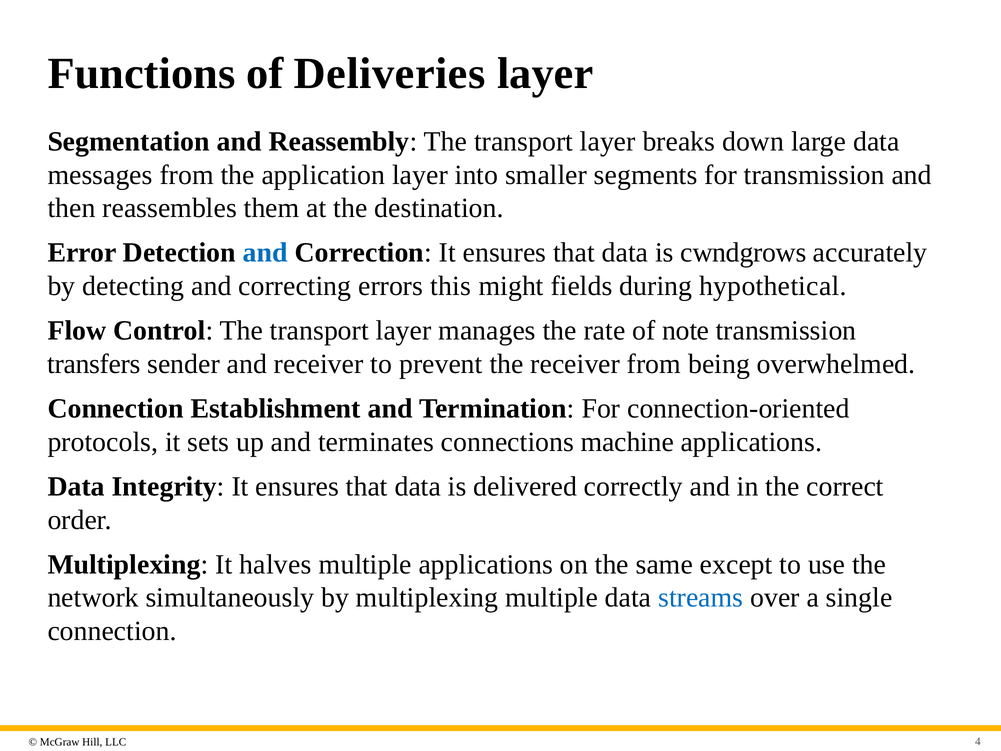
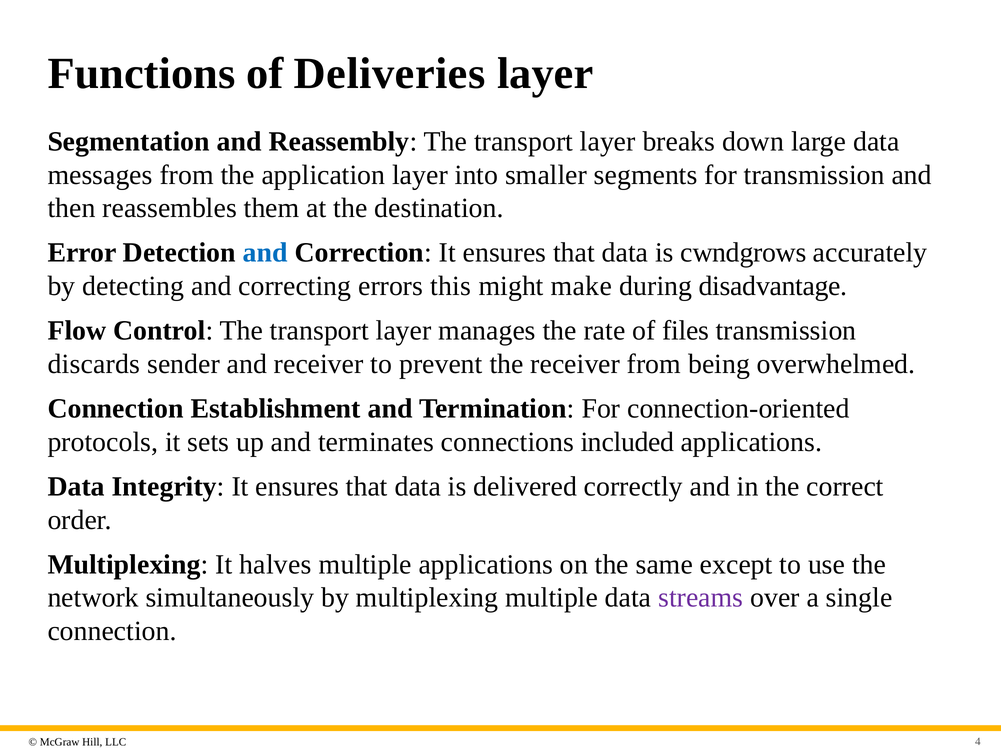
fields: fields -> make (581, 286)
hypothetical: hypothetical -> disadvantage (773, 286)
note: note -> files (686, 331)
transfers: transfers -> discards (94, 364)
machine: machine -> included (627, 442)
streams colour: blue -> purple (701, 598)
